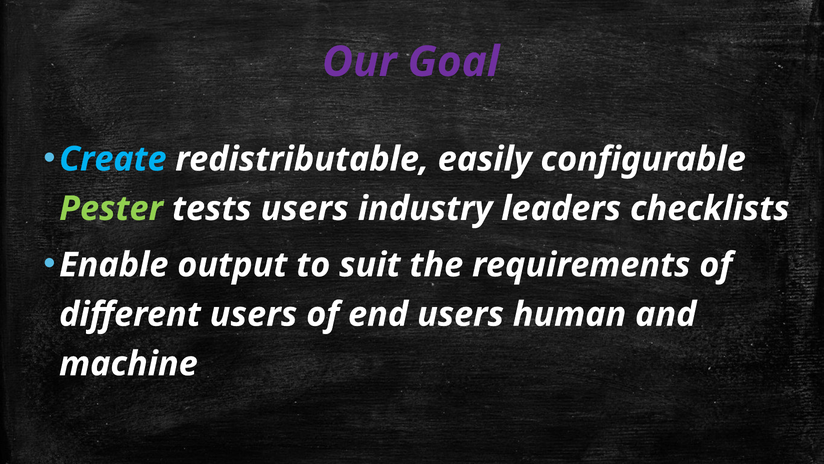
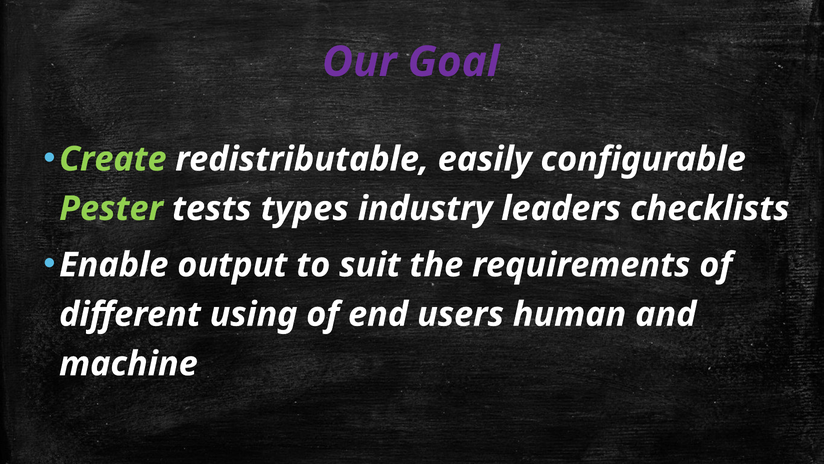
Create colour: light blue -> light green (113, 159)
tests users: users -> types (305, 208)
different users: users -> using (254, 314)
